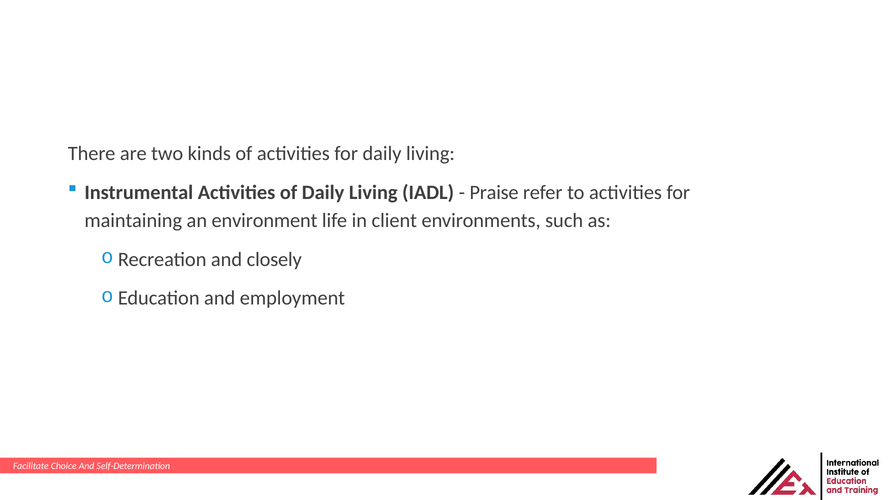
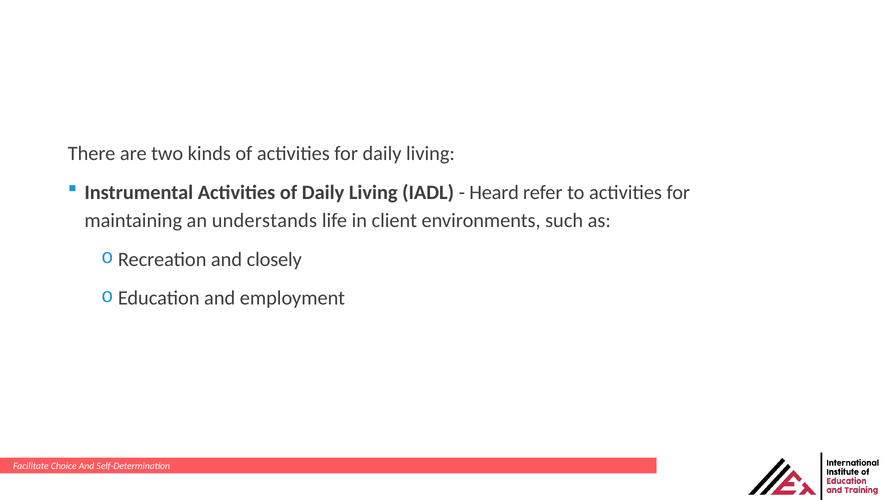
Praise: Praise -> Heard (494, 192)
environment: environment -> understands (264, 220)
